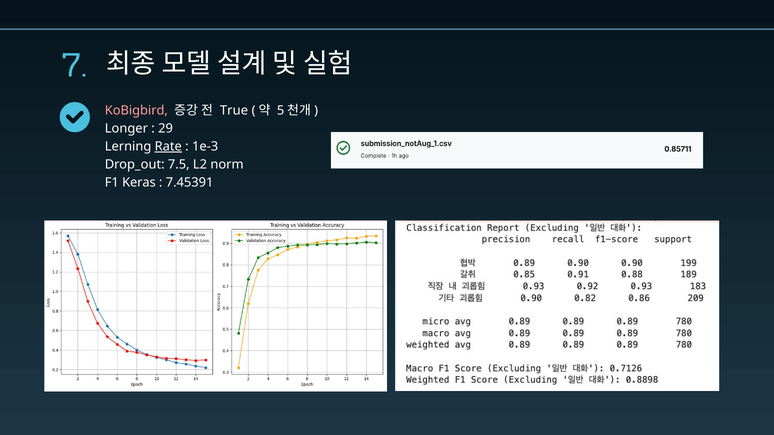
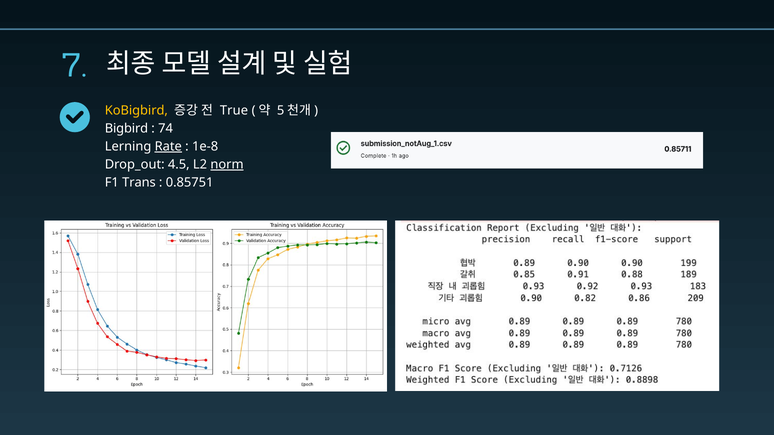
KoBigbird colour: pink -> yellow (136, 110)
Longer: Longer -> Bigbird (126, 128)
29: 29 -> 74 (166, 128)
1e-3: 1e-3 -> 1e-8 (205, 147)
7.5: 7.5 -> 4.5 (179, 165)
norm underline: none -> present (227, 165)
Keras: Keras -> Trans (139, 183)
7.45391: 7.45391 -> 0.85751 (190, 183)
